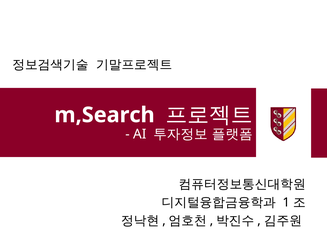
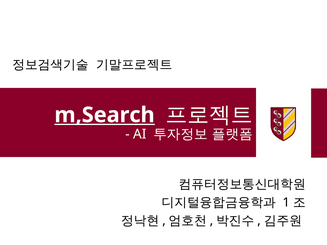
m,Search underline: none -> present (105, 115)
